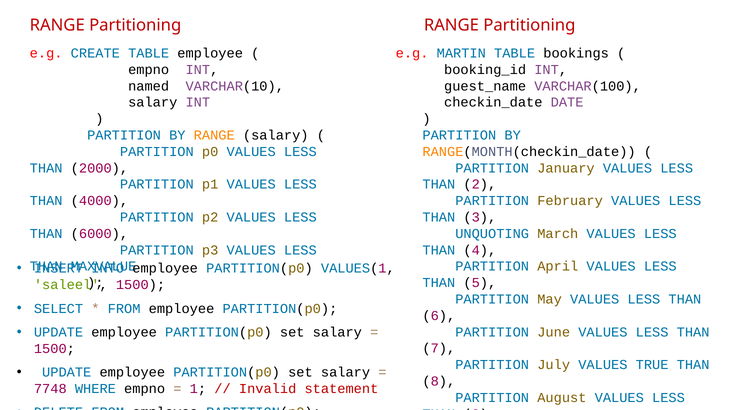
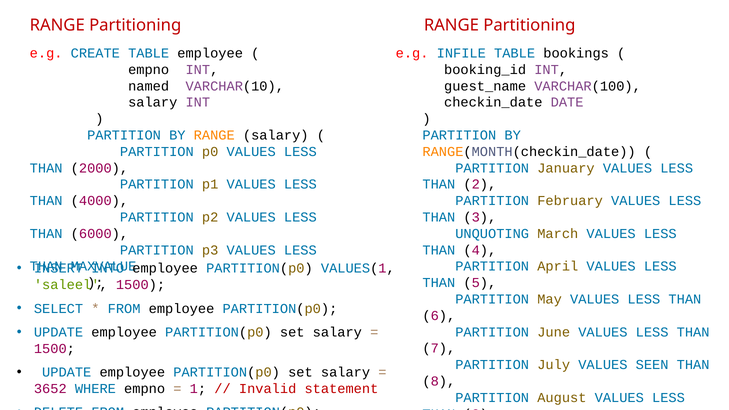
MARTIN: MARTIN -> INFILE (461, 53)
TRUE: TRUE -> SEEN (652, 365)
7748: 7748 -> 3652 (50, 389)
